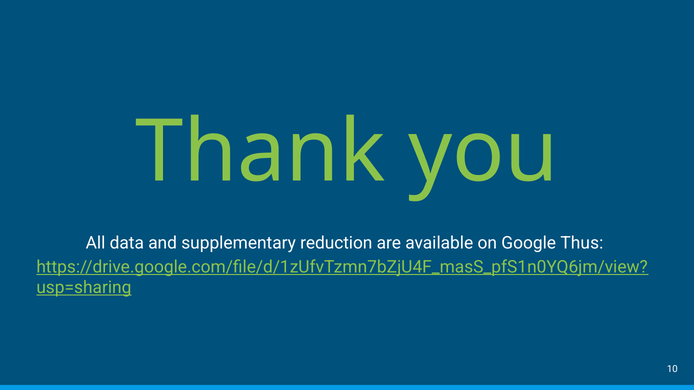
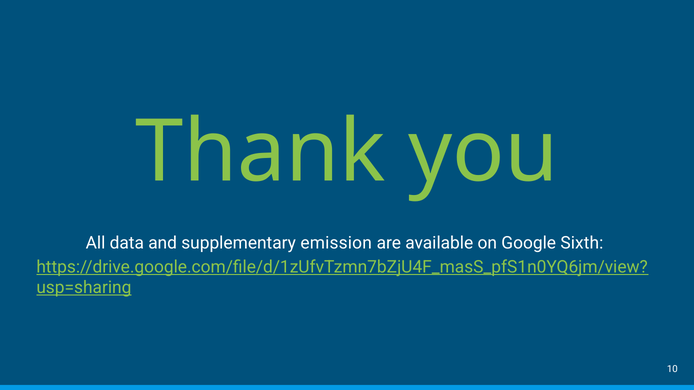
reduction: reduction -> emission (336, 243)
Thus: Thus -> Sixth (582, 243)
